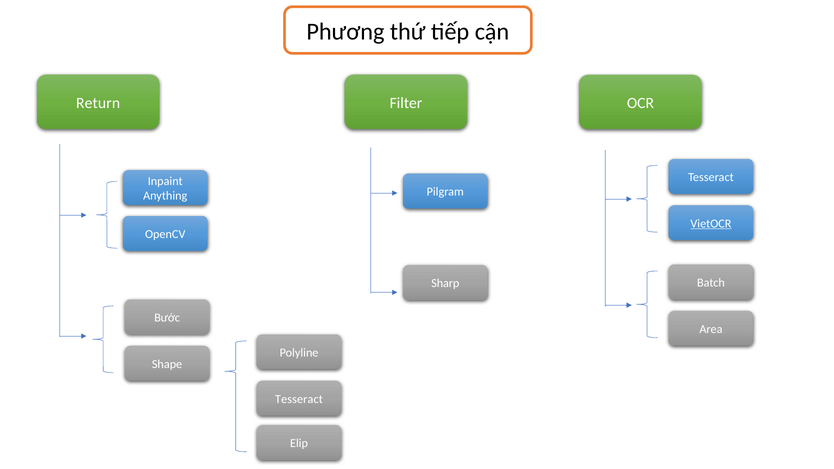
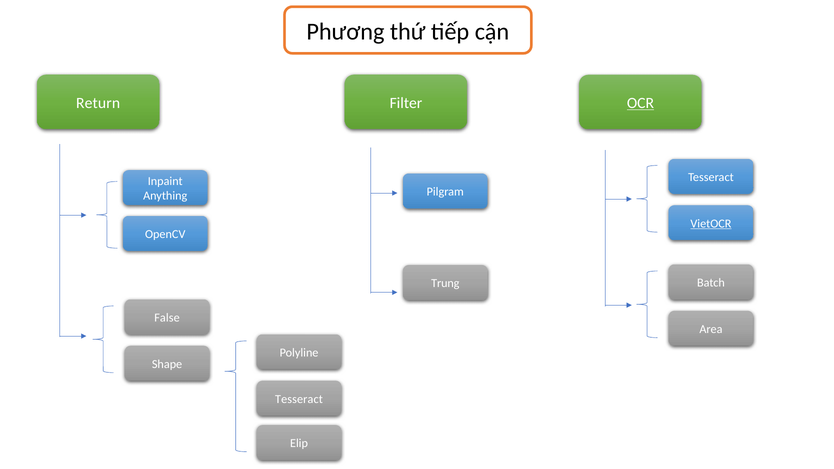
OCR underline: none -> present (640, 103)
Sharp: Sharp -> Trung (445, 283)
Bước: Bước -> False (167, 318)
